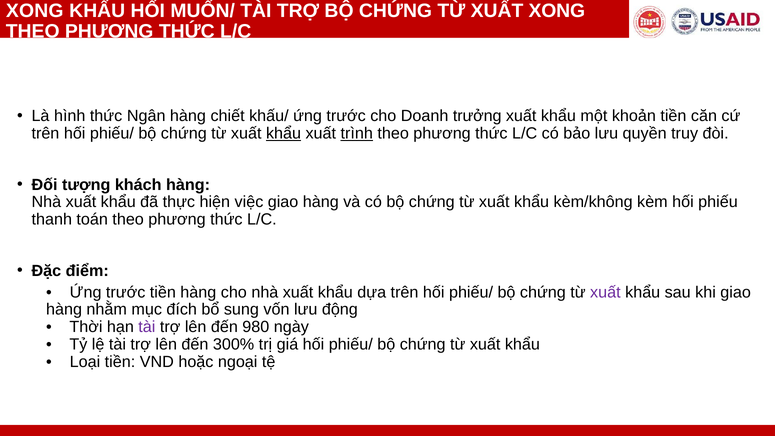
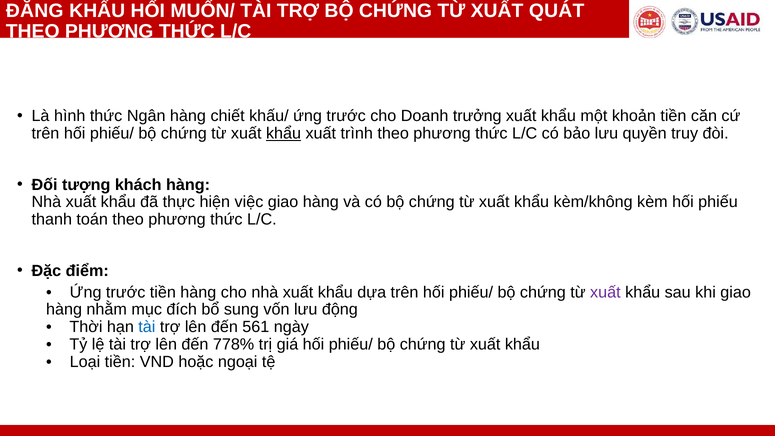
XONG: XONG -> ĐĂNG (35, 11)
XUẤT XONG: XONG -> QUÁT (557, 11)
trình underline: present -> none (357, 134)
tài colour: purple -> blue (147, 327)
980: 980 -> 561 (256, 327)
300%: 300% -> 778% (234, 345)
